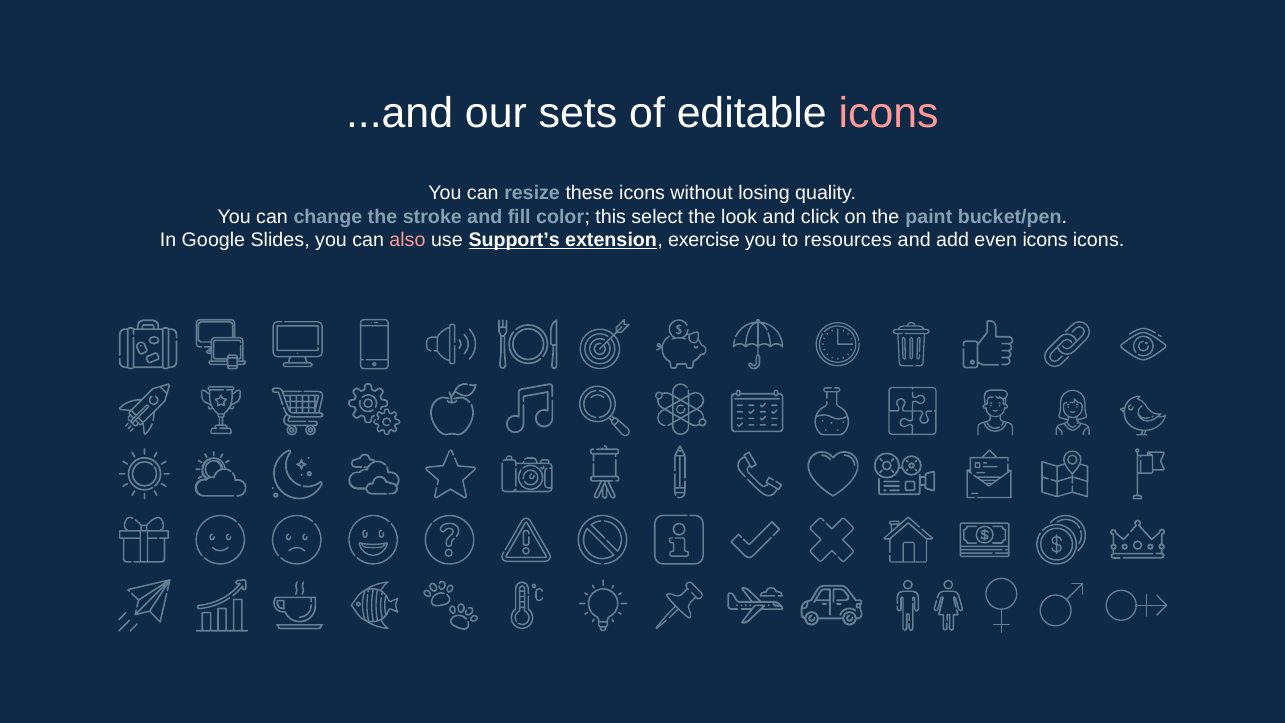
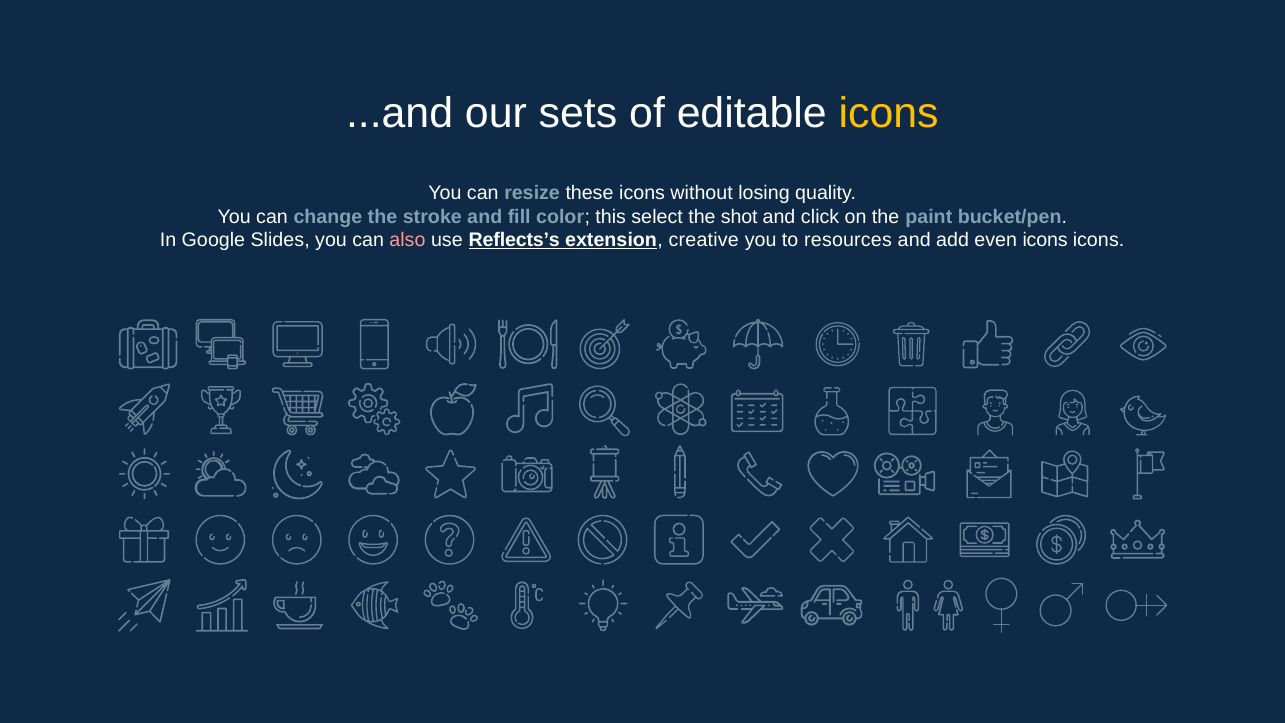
icons colour: pink -> yellow (889, 113)
look: look -> shot (739, 217)
Support’s: Support’s -> Reflects’s (514, 240)
exercise: exercise -> creative (704, 240)
